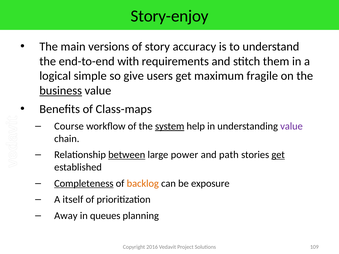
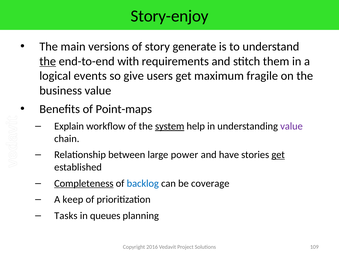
accuracy: accuracy -> generate (194, 47)
the underline: none -> present (48, 61)
simple: simple -> events (90, 76)
business underline: present -> none (61, 91)
Class-maps: Class-maps -> Point-maps (124, 109)
Course: Course -> Explain (69, 126)
between underline: present -> none (127, 155)
path: path -> have (229, 155)
backlog colour: orange -> blue (143, 184)
exposure: exposure -> coverage (210, 184)
itself: itself -> keep (73, 200)
Away: Away -> Tasks (66, 216)
